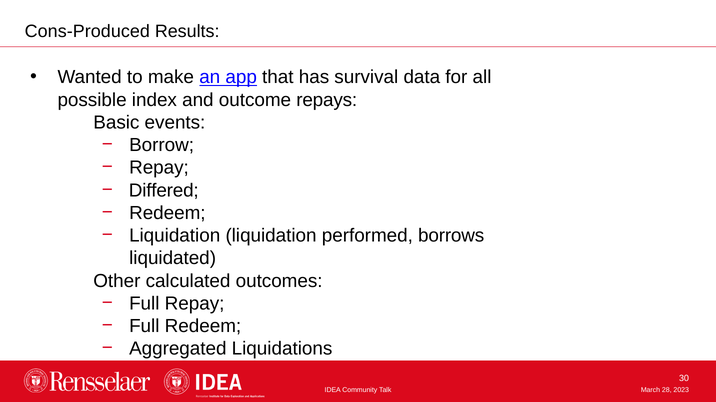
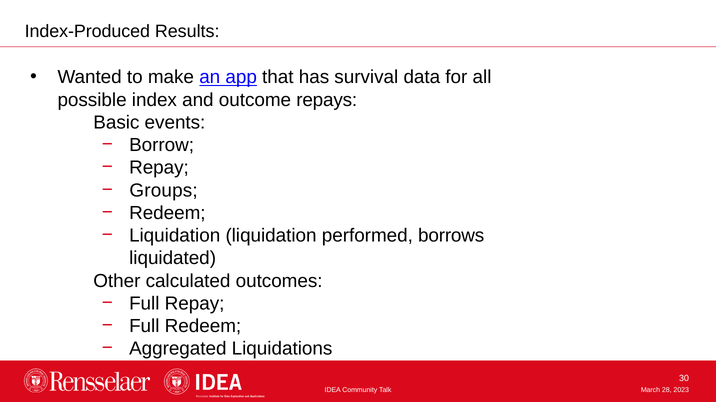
Cons-Produced: Cons-Produced -> Index-Produced (87, 31)
Differed: Differed -> Groups (164, 191)
